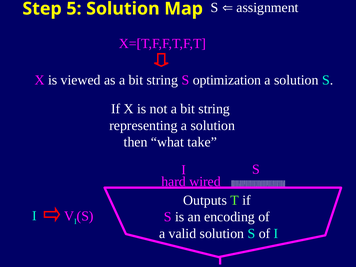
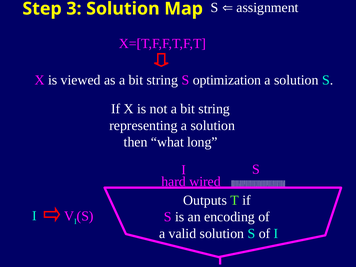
5: 5 -> 3 (74, 9)
take: take -> long (202, 142)
